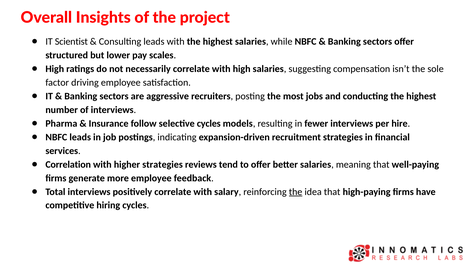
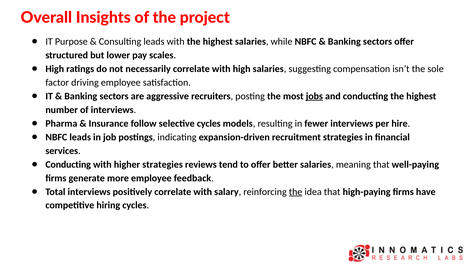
Scientist: Scientist -> Purpose (71, 42)
jobs underline: none -> present (314, 96)
Correlation: Correlation -> Conducting (68, 164)
